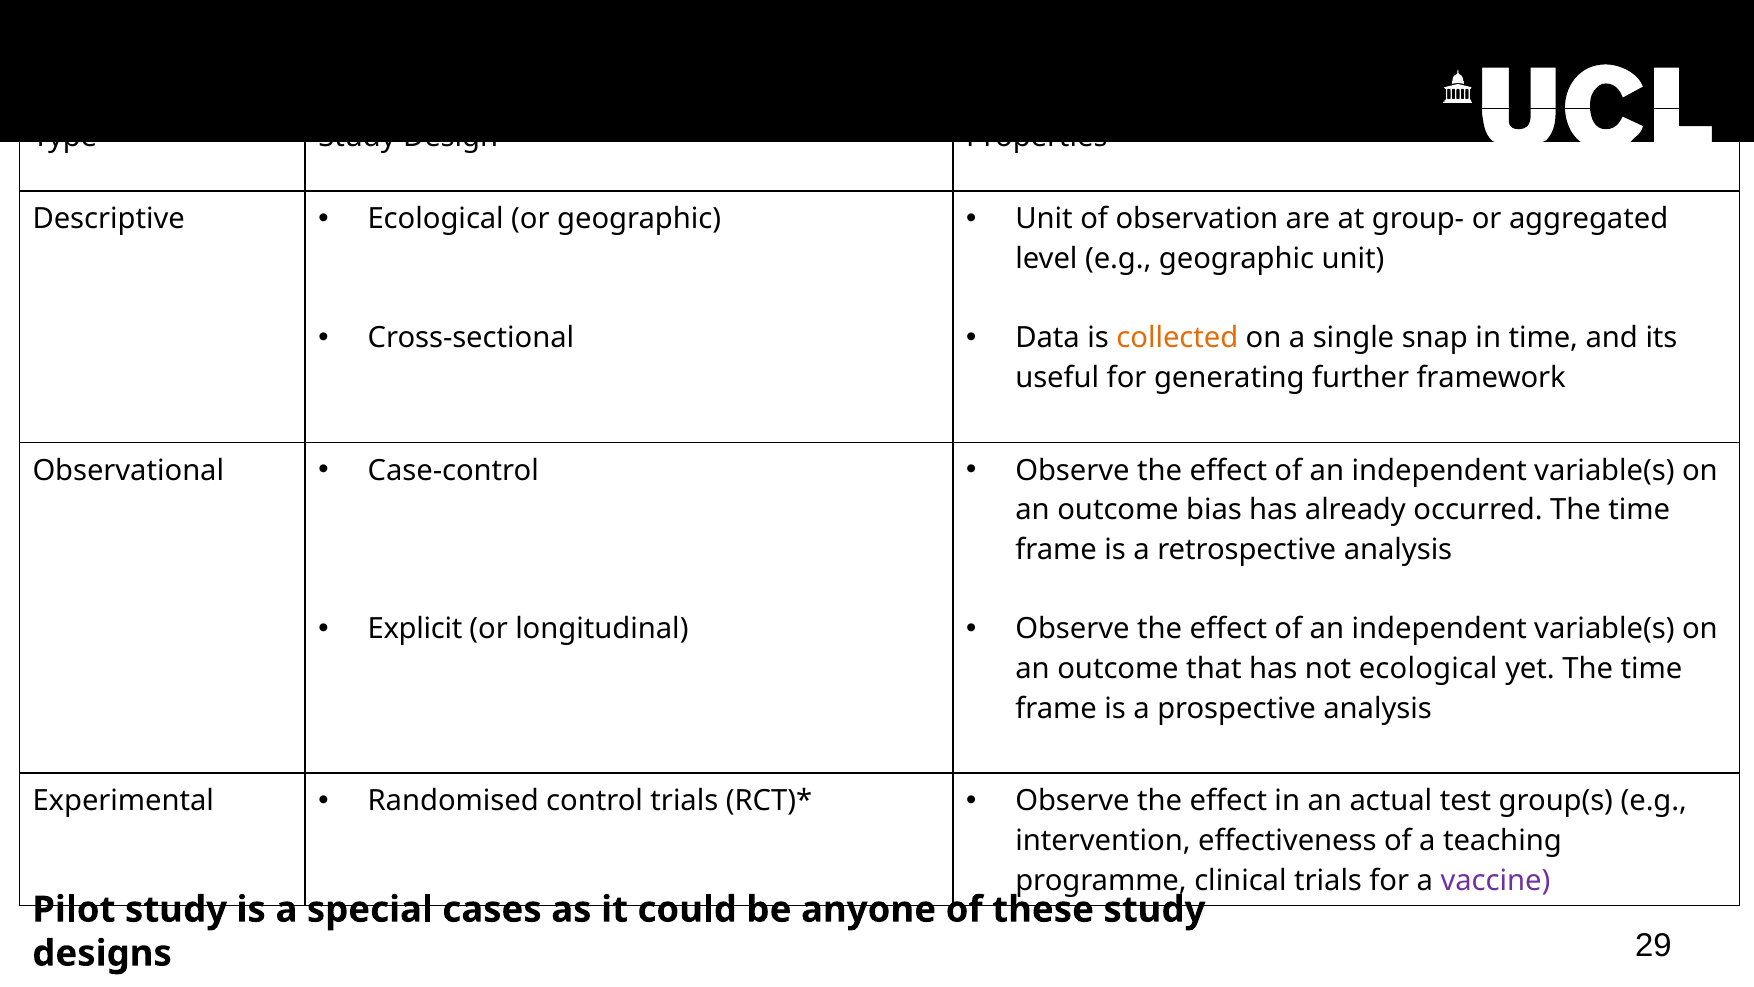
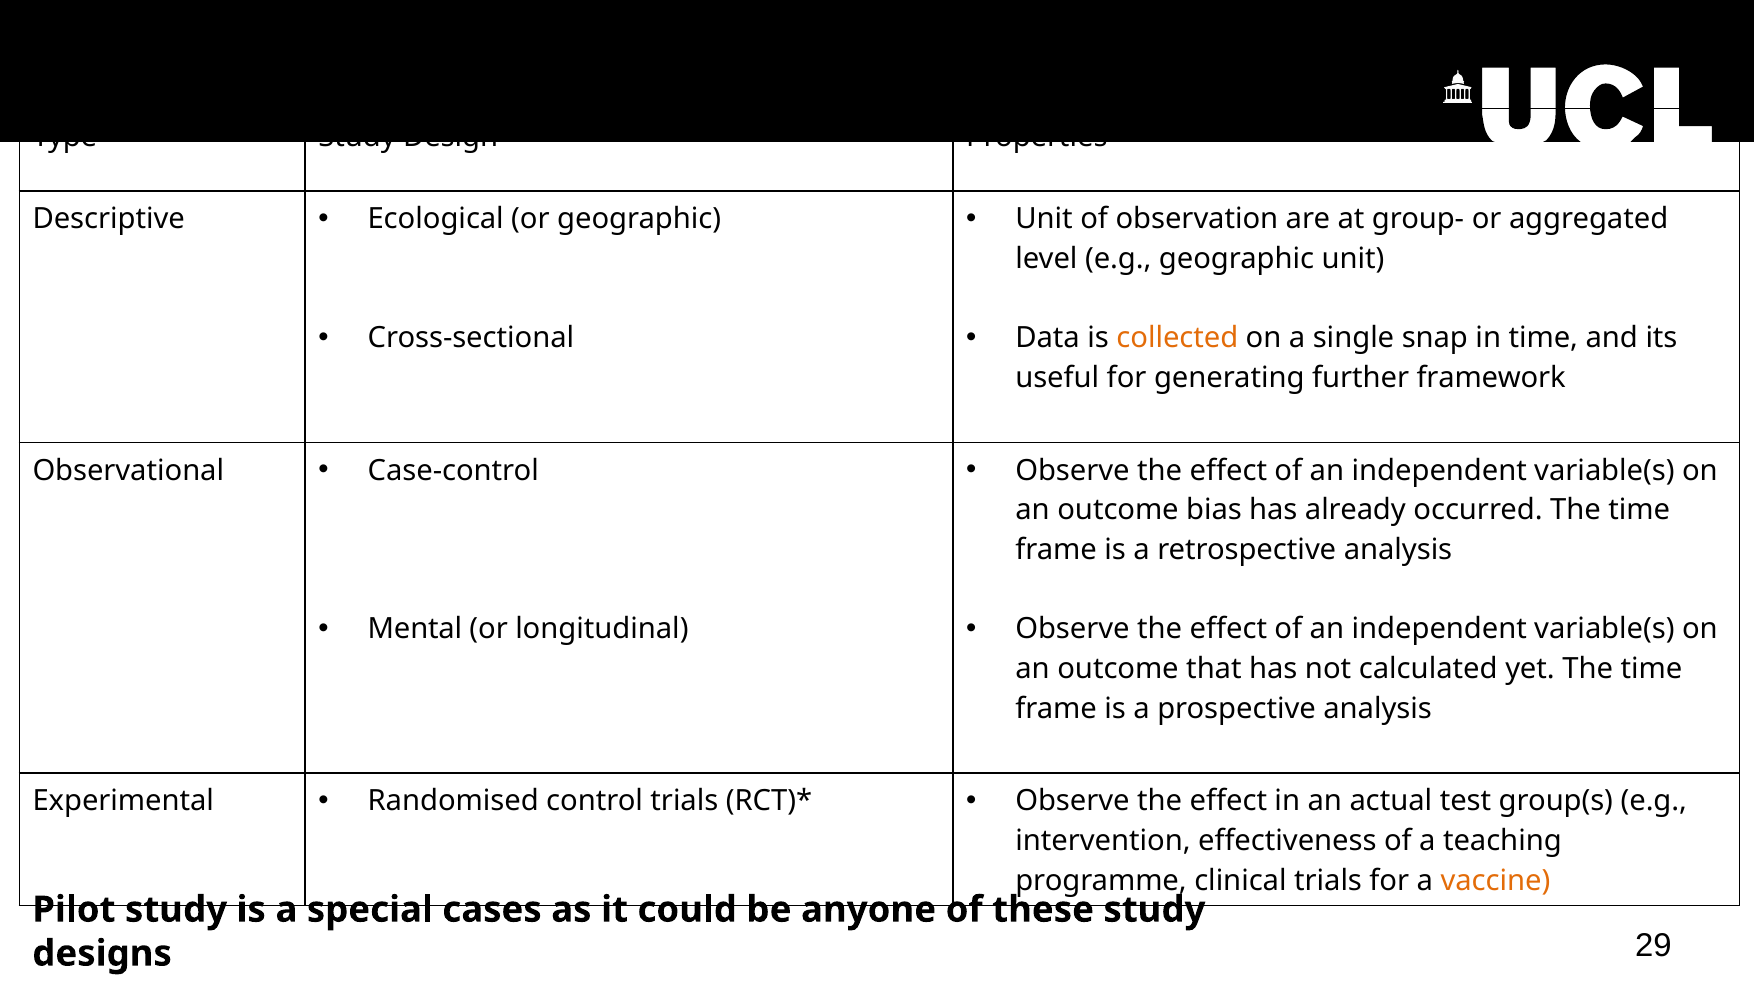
Explicit: Explicit -> Mental (415, 629)
not ecological: ecological -> calculated (1428, 669)
vaccine colour: purple -> orange (1495, 880)
